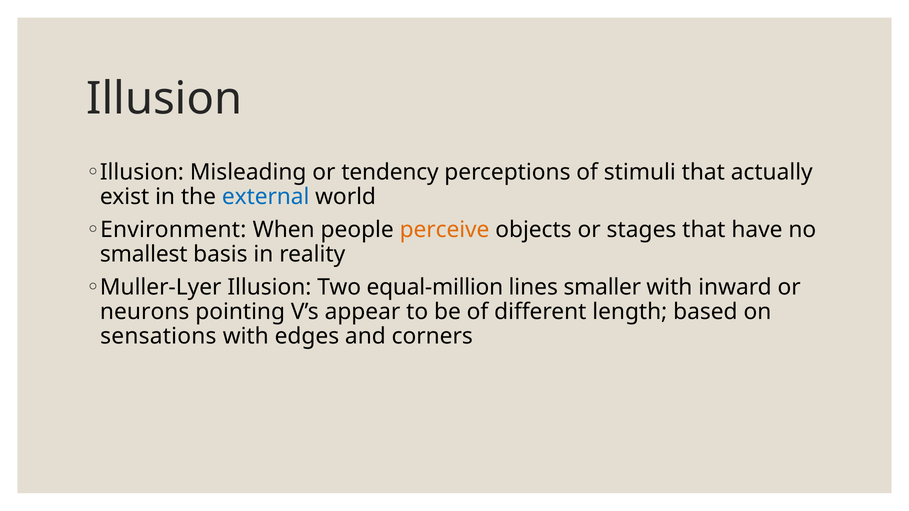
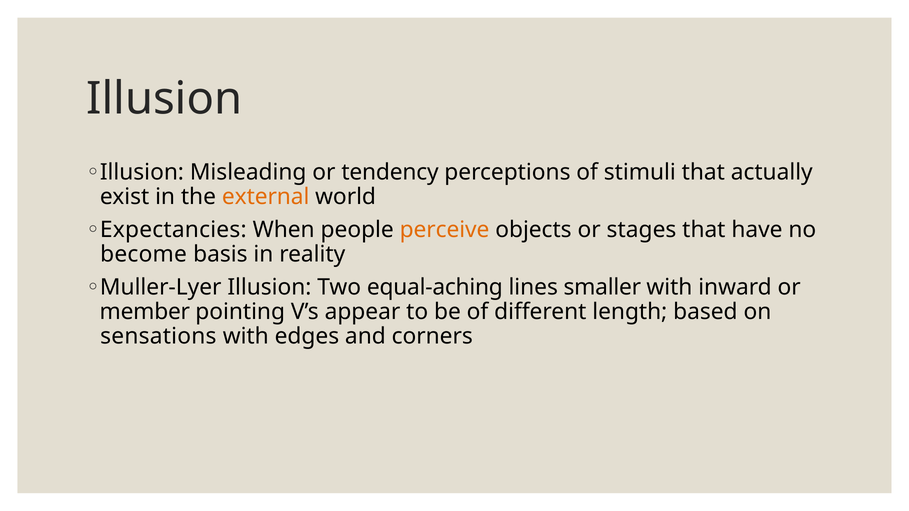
external colour: blue -> orange (266, 197)
Environment: Environment -> Expectancies (173, 230)
smallest: smallest -> become (144, 254)
equal-million: equal-million -> equal-aching (435, 288)
neurons: neurons -> member (145, 312)
